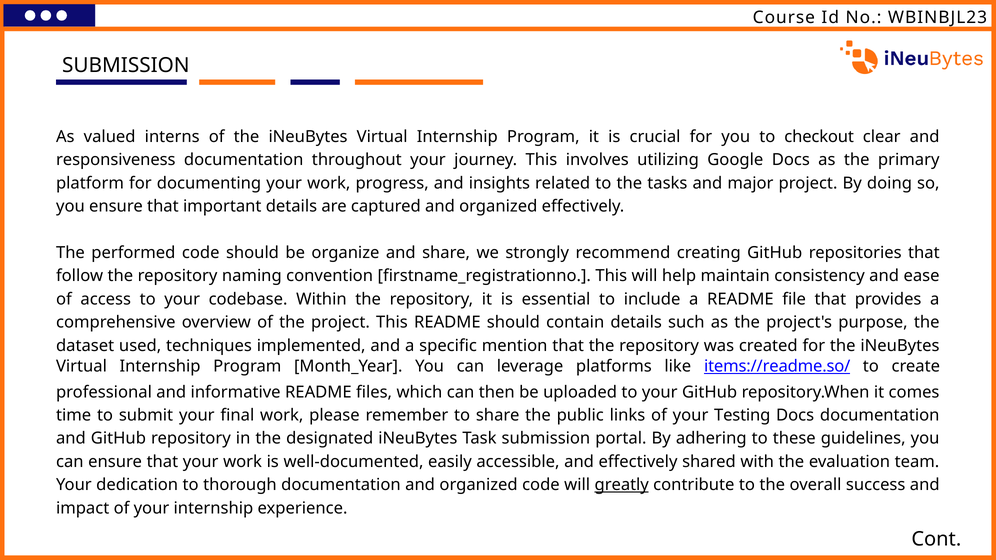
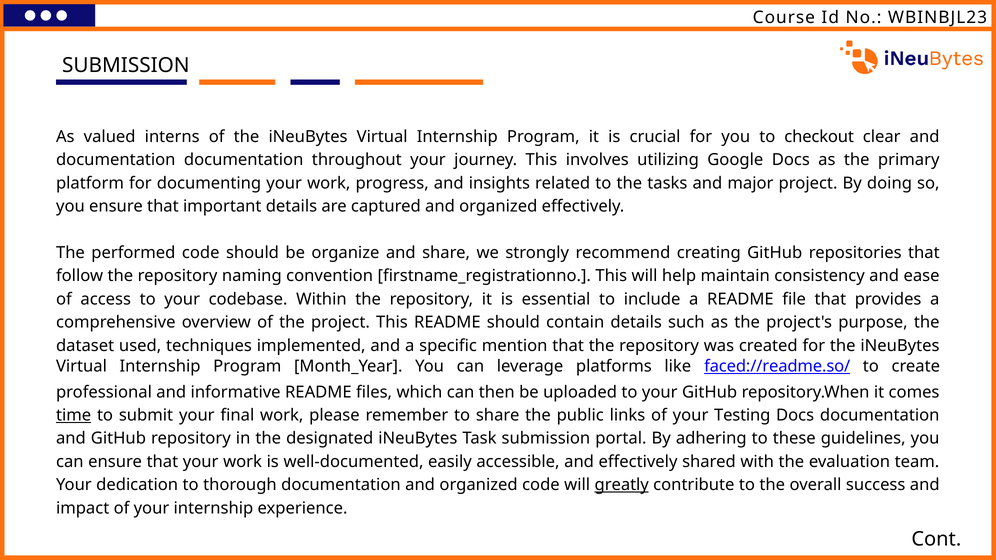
responsiveness: responsiveness -> documentation (116, 160)
items://readme.so/: items://readme.so/ -> faced://readme.so/ (777, 366)
time underline: none -> present (74, 415)
